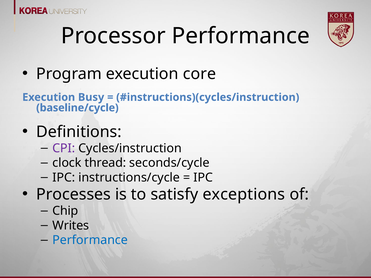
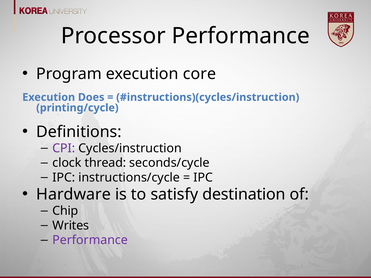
Busy: Busy -> Does (91, 97)
baseline/cycle: baseline/cycle -> printing/cycle (77, 108)
Processes: Processes -> Hardware (74, 195)
exceptions: exceptions -> destination (244, 195)
Performance colour: blue -> purple (90, 240)
